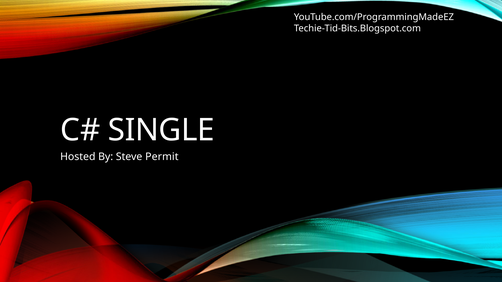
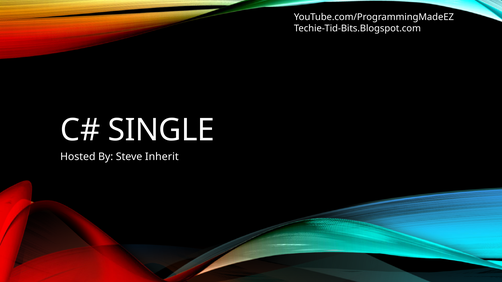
Permit: Permit -> Inherit (162, 157)
